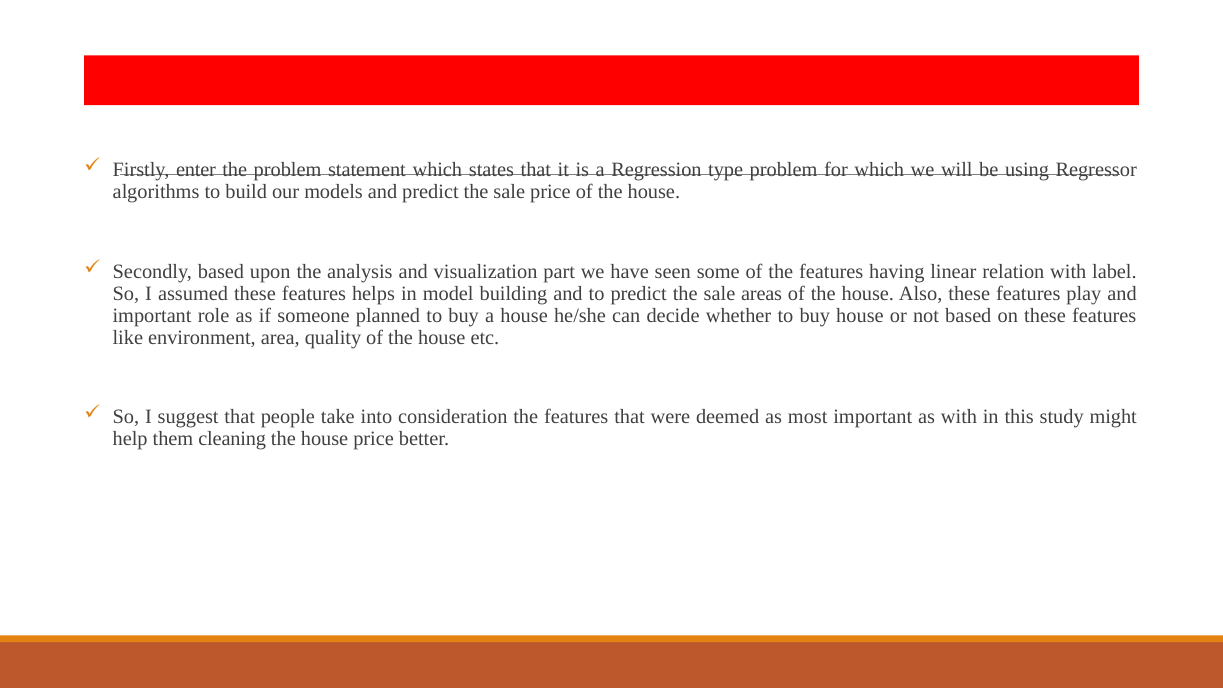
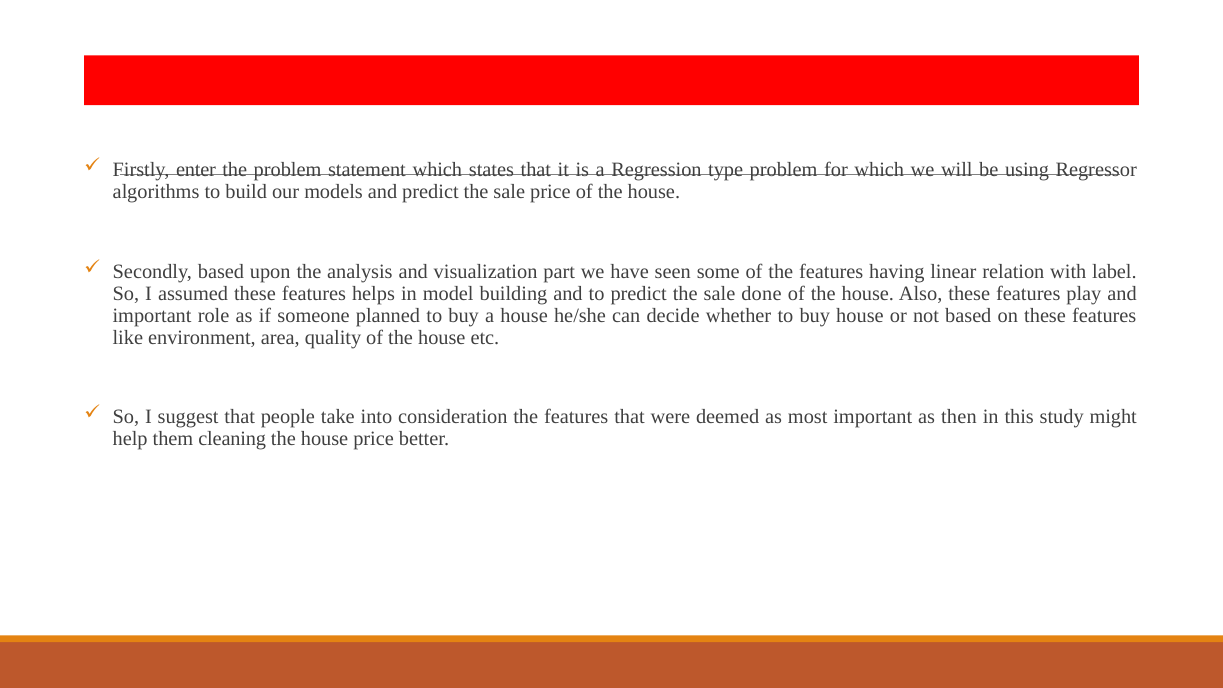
areas: areas -> done (761, 294)
as with: with -> then (959, 417)
